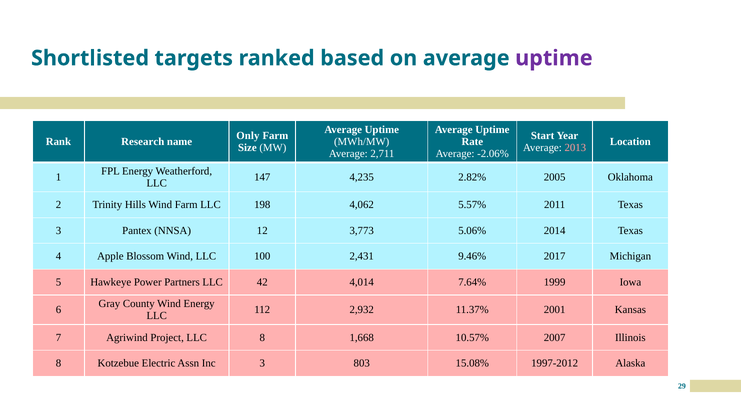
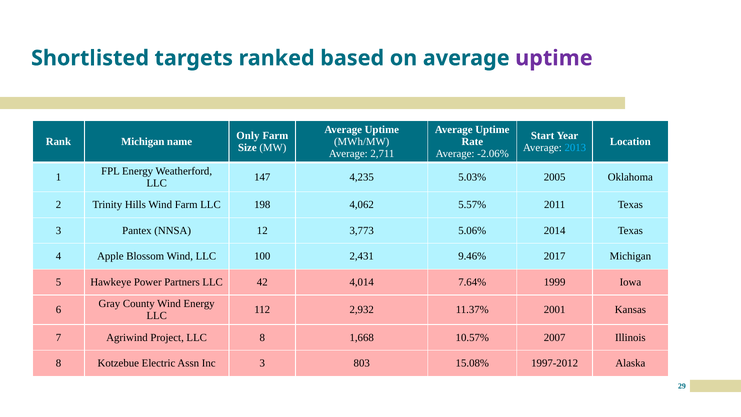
Rank Research: Research -> Michigan (143, 142)
2013 colour: pink -> light blue (575, 148)
2.82%: 2.82% -> 5.03% (472, 177)
